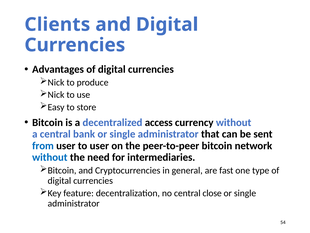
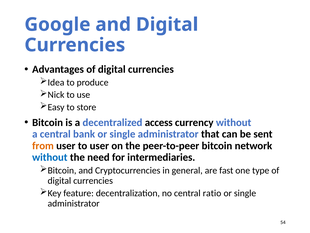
Clients: Clients -> Google (57, 24)
Nick: Nick -> Idea (56, 82)
from colour: blue -> orange (43, 145)
close: close -> ratio (212, 193)
